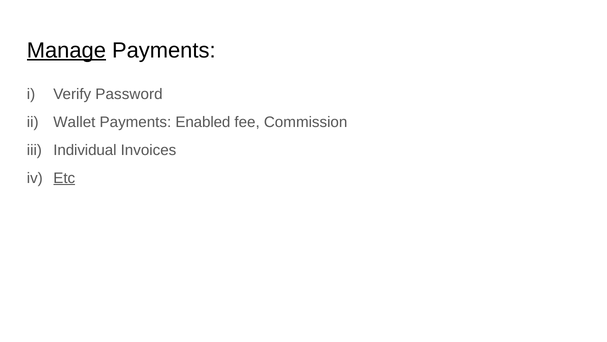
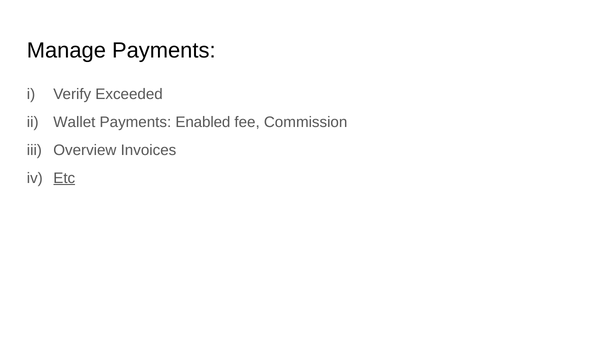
Manage underline: present -> none (66, 50)
Password: Password -> Exceeded (129, 94)
Individual: Individual -> Overview (85, 150)
